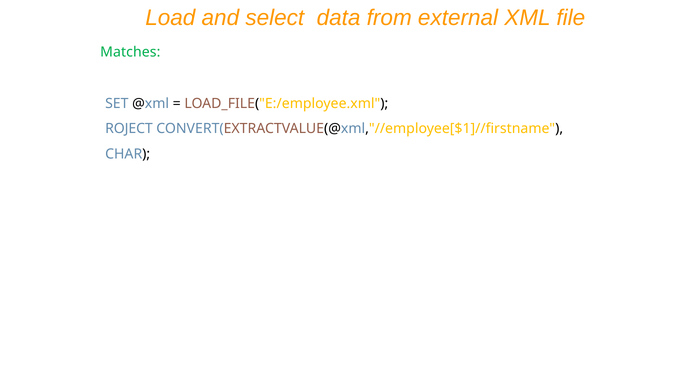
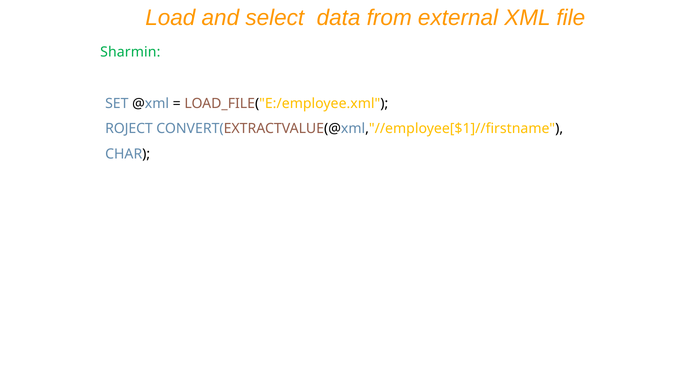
Matches: Matches -> Sharmin (130, 52)
